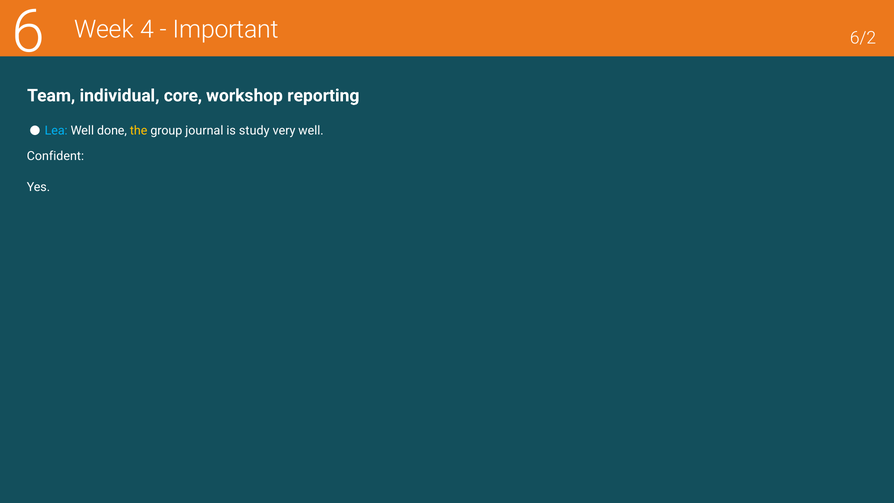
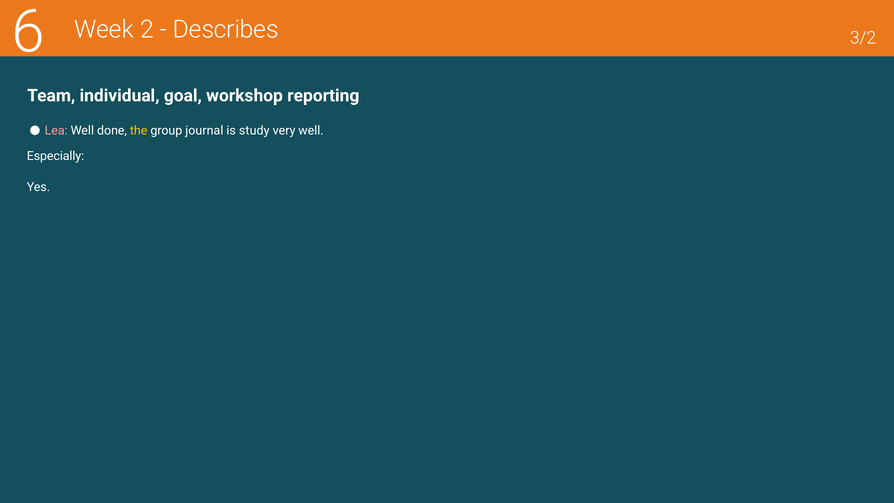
4: 4 -> 2 (147, 30)
Important: Important -> Describes (226, 30)
6/2: 6/2 -> 3/2 (863, 38)
core: core -> goal (183, 96)
Lea colour: light blue -> pink (56, 131)
Confident: Confident -> Especially (55, 156)
